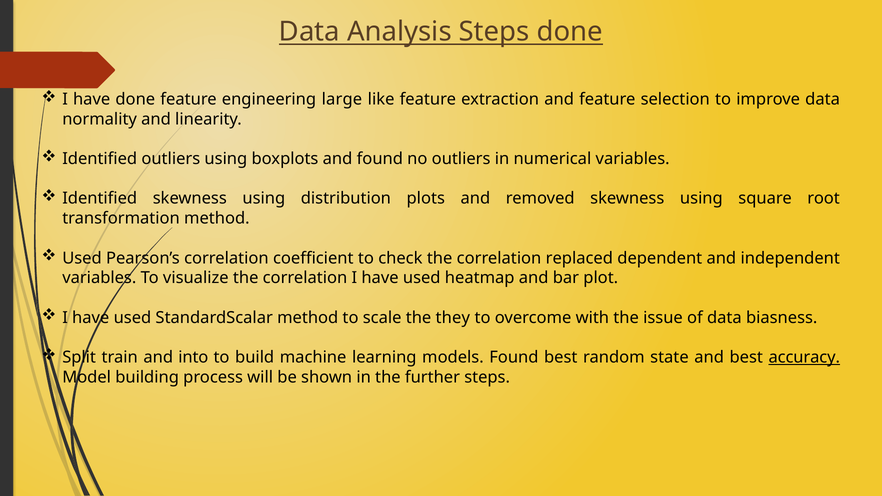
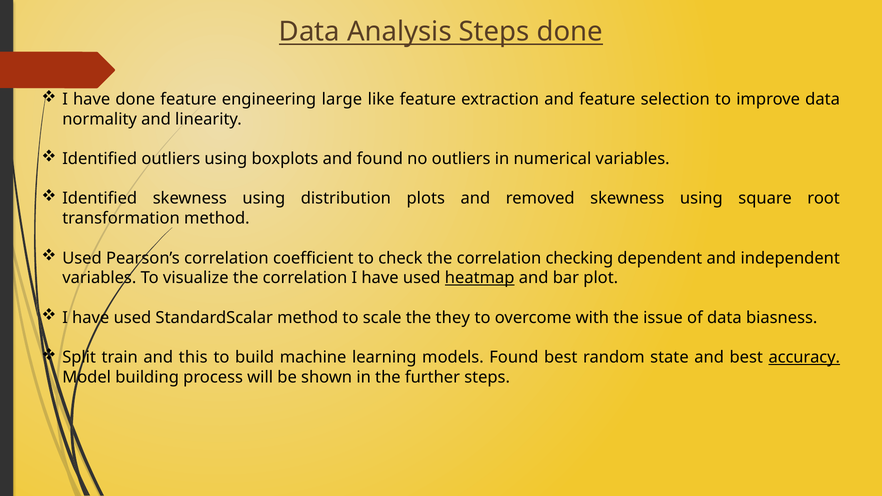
replaced: replaced -> checking (579, 258)
heatmap underline: none -> present (480, 278)
into: into -> this (193, 357)
